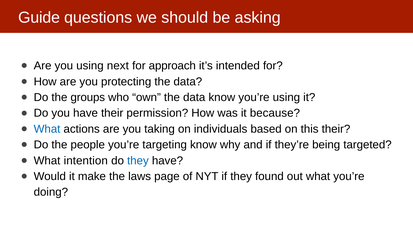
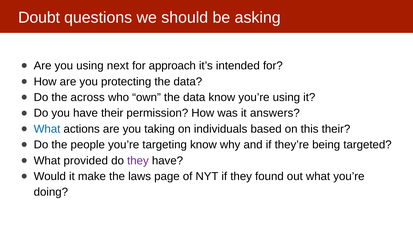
Guide: Guide -> Doubt (39, 18)
groups: groups -> across (88, 98)
because: because -> answers (275, 113)
intention: intention -> provided (86, 161)
they colour: blue -> purple (138, 161)
